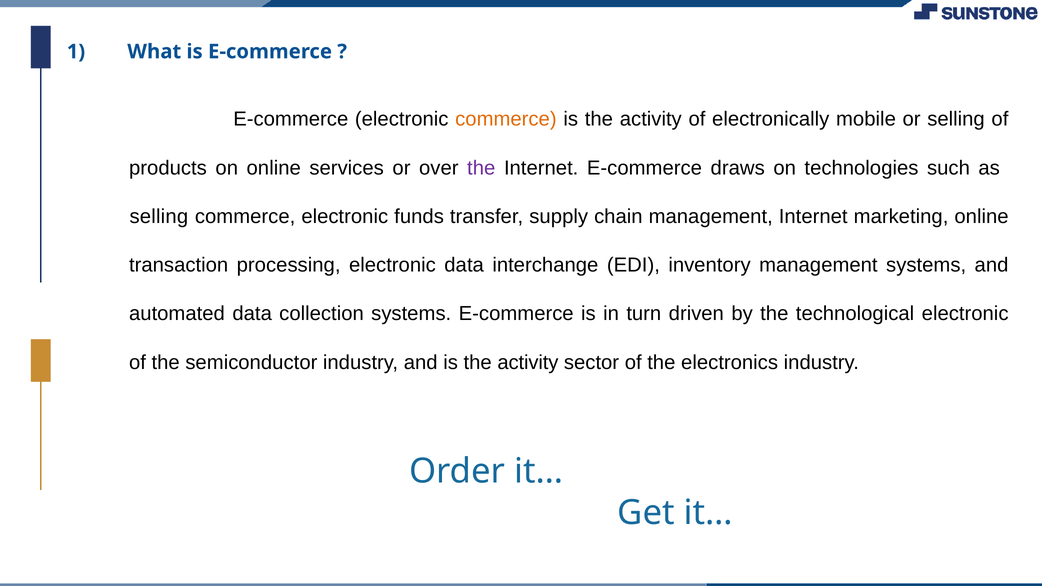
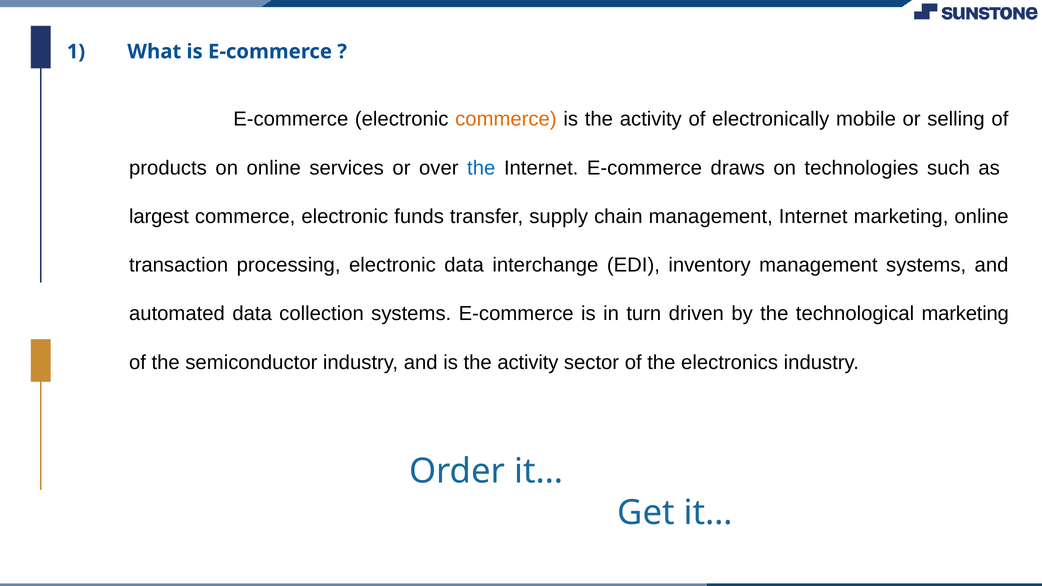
the colour: purple -> blue (481, 168)
selling: selling -> largest (159, 217)
technological electronic: electronic -> marketing (965, 314)
